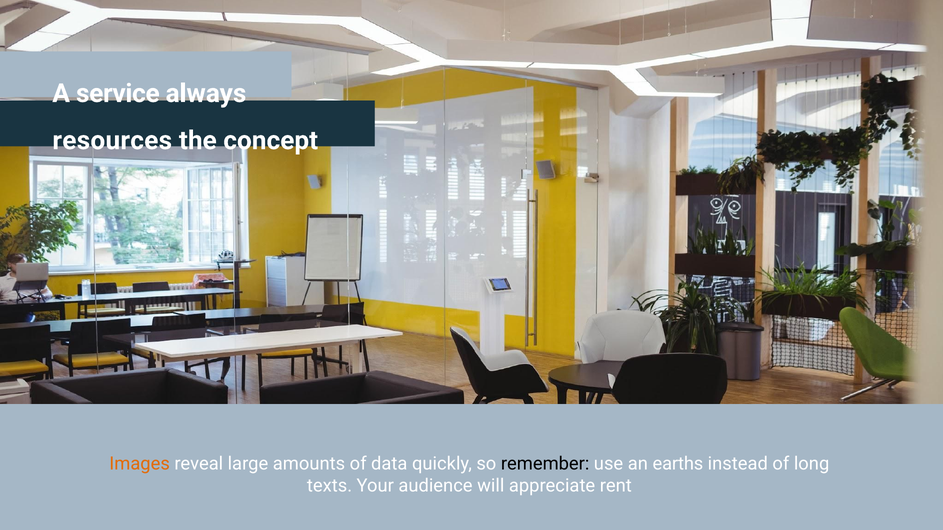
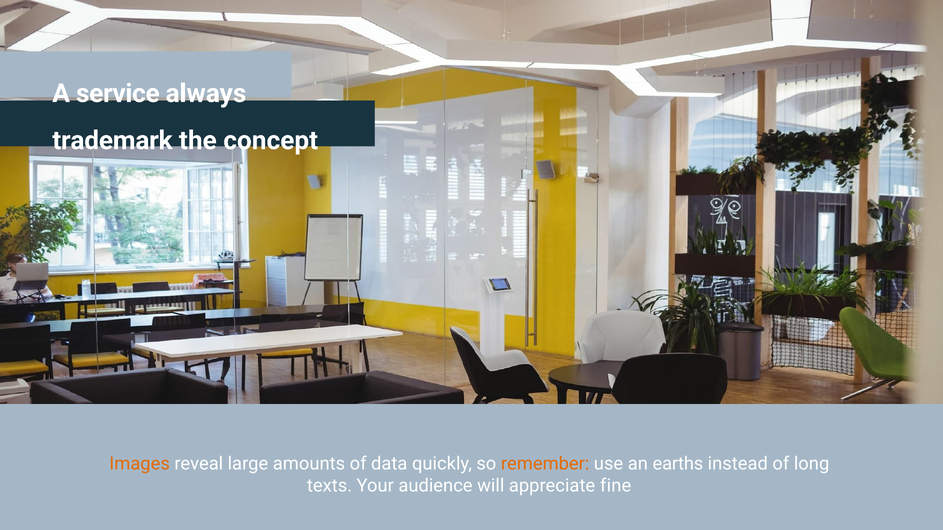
resources: resources -> trademark (112, 141)
remember colour: black -> orange (545, 464)
rent: rent -> fine (616, 486)
